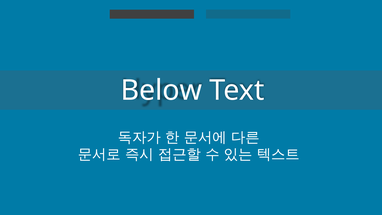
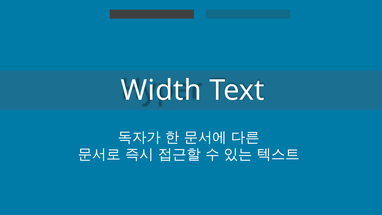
Below: Below -> Width (161, 90)
